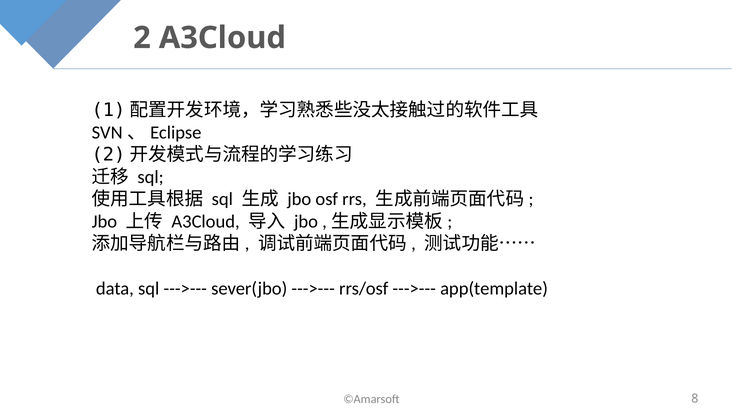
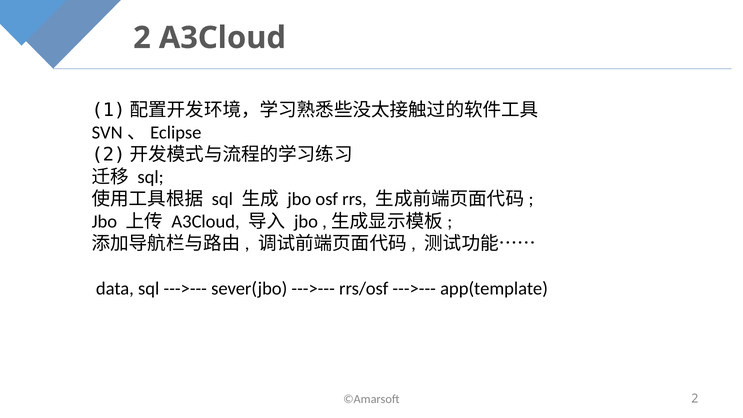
©Amarsoft 8: 8 -> 2 (695, 399)
